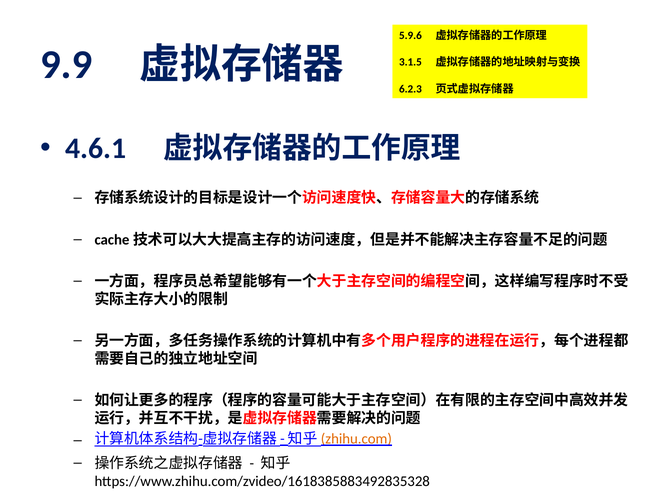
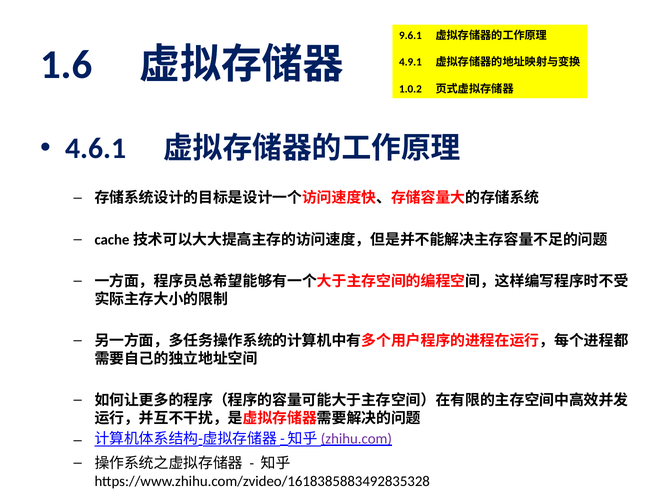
5.9.6: 5.9.6 -> 9.6.1 (410, 35)
9.9: 9.9 -> 1.6 (66, 65)
3.1.5: 3.1.5 -> 4.9.1 (410, 62)
6.2.3: 6.2.3 -> 1.0.2 (410, 89)
zhihu.com colour: orange -> purple (356, 439)
